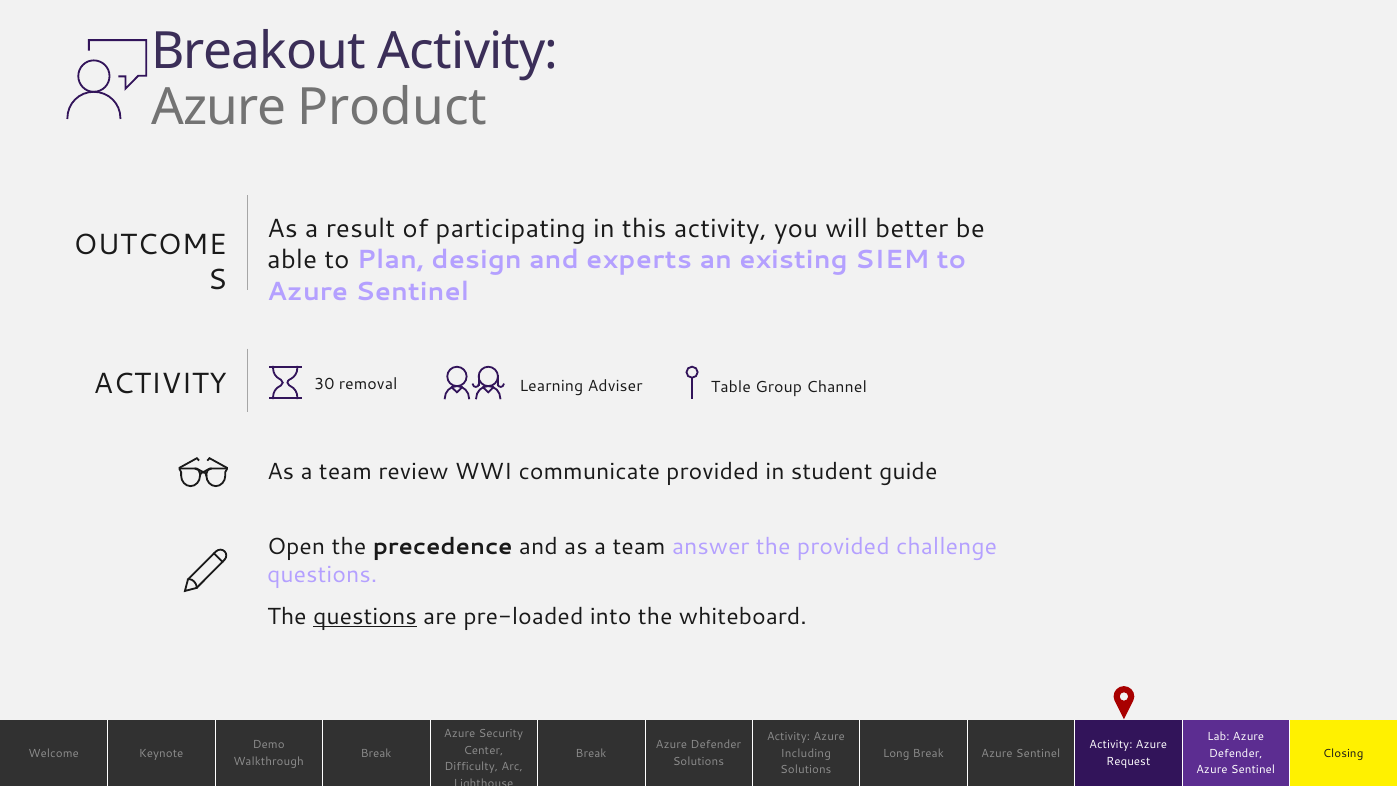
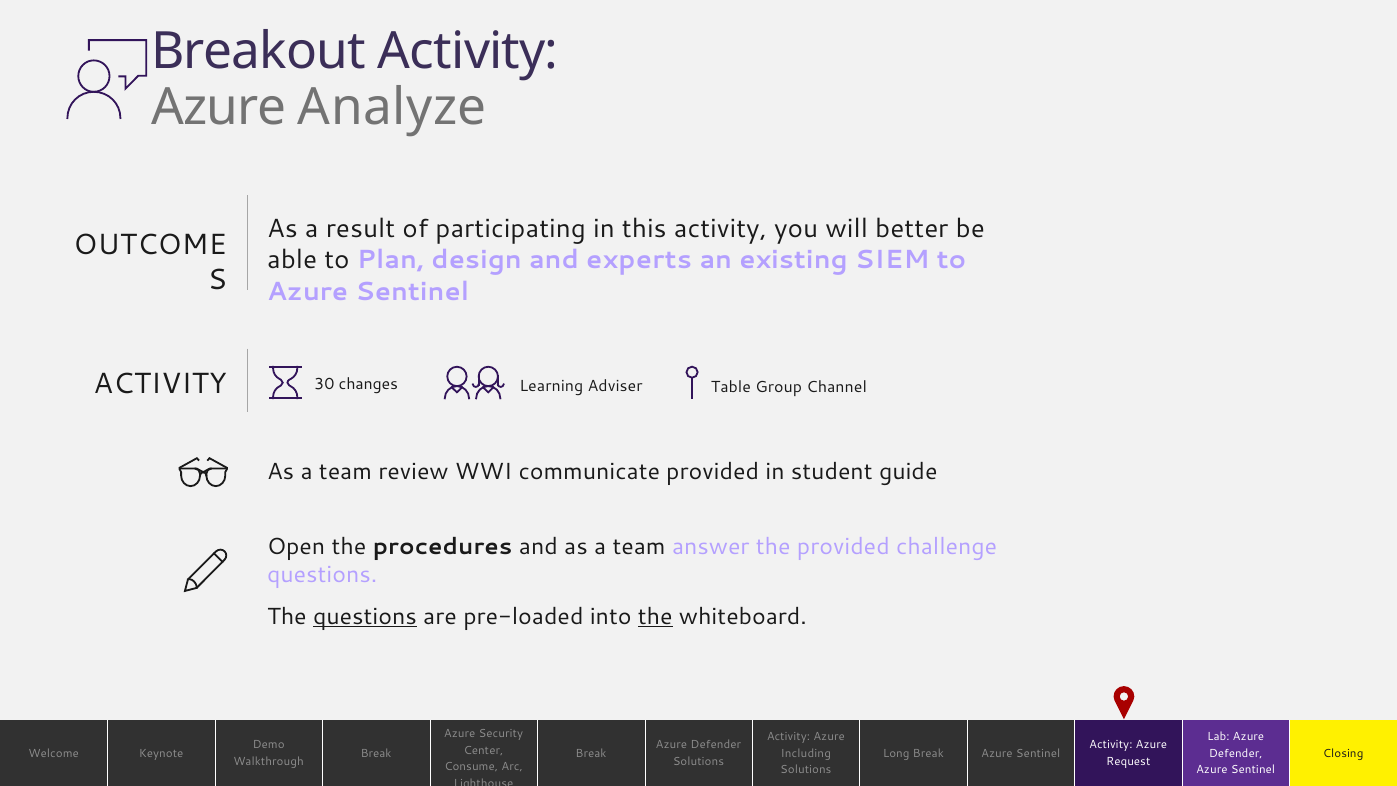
Product: Product -> Analyze (392, 107)
removal: removal -> changes (368, 384)
precedence: precedence -> procedures (443, 547)
the underline: none -> present (655, 616)
Difficulty: Difficulty -> Consume (471, 767)
